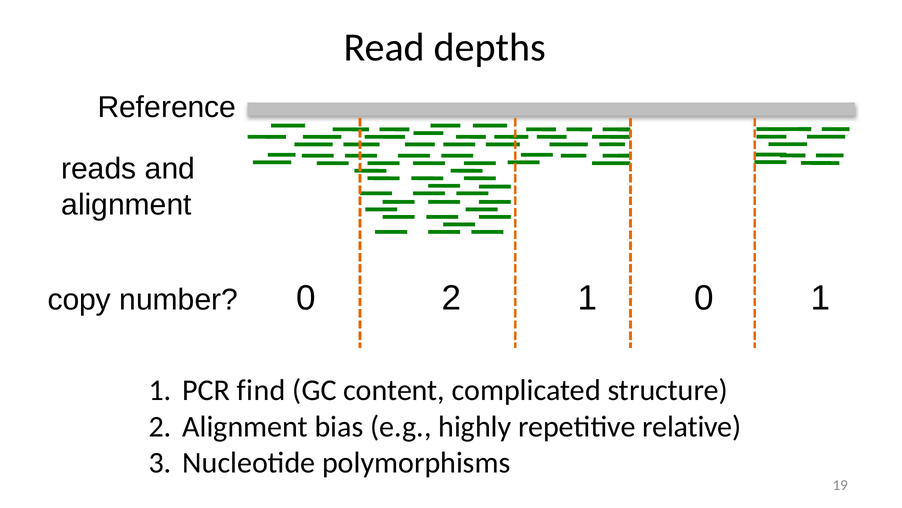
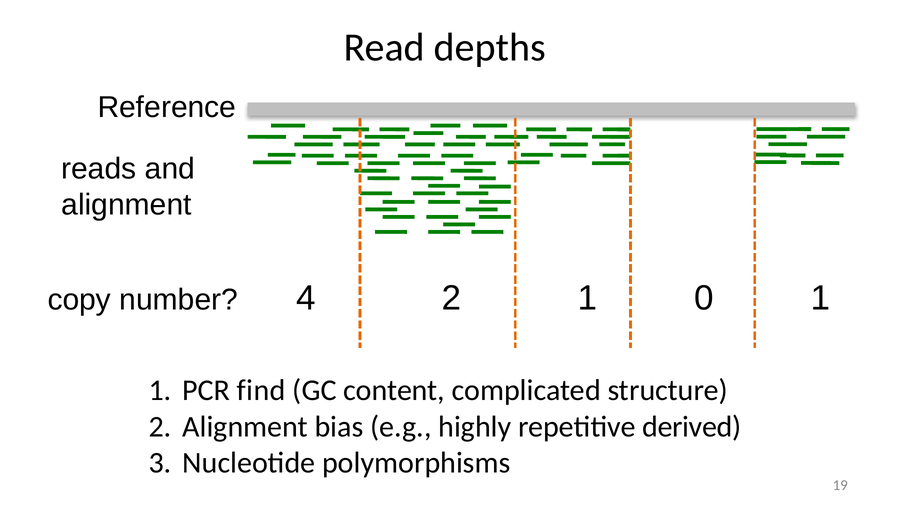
number 0: 0 -> 4 (306, 298)
relative: relative -> derived (692, 426)
